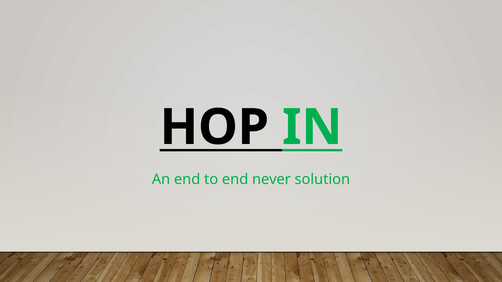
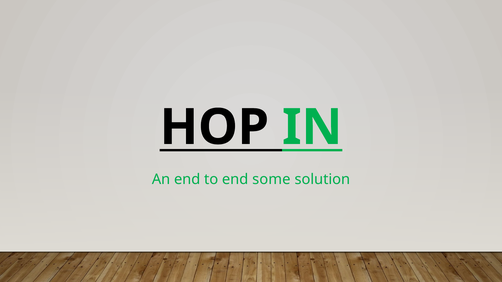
never: never -> some (271, 180)
